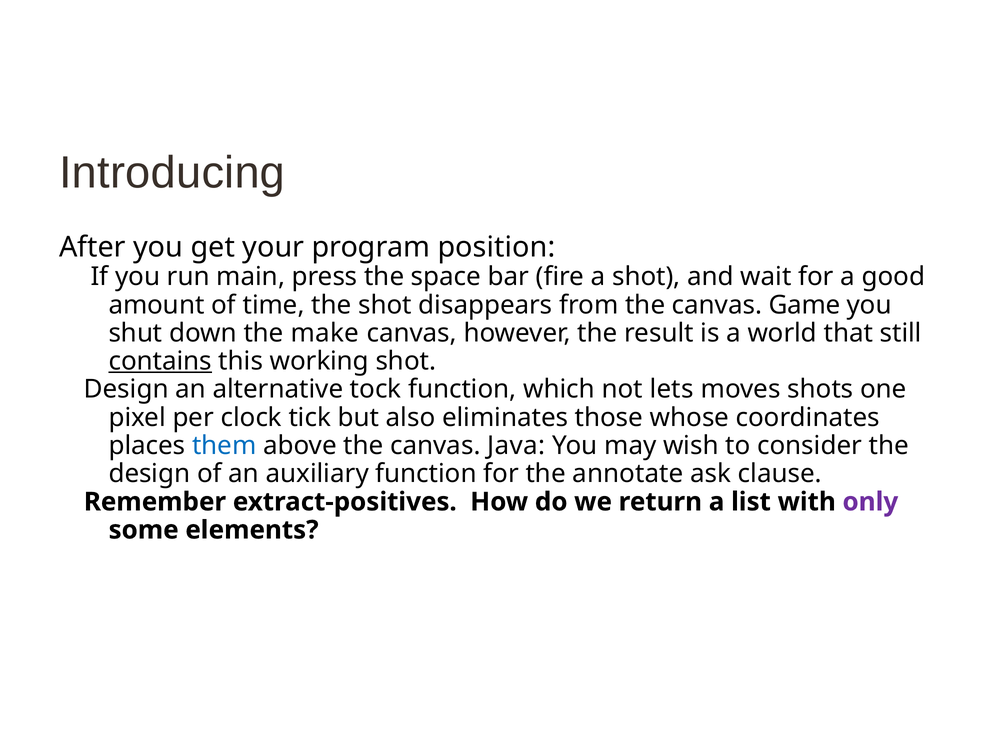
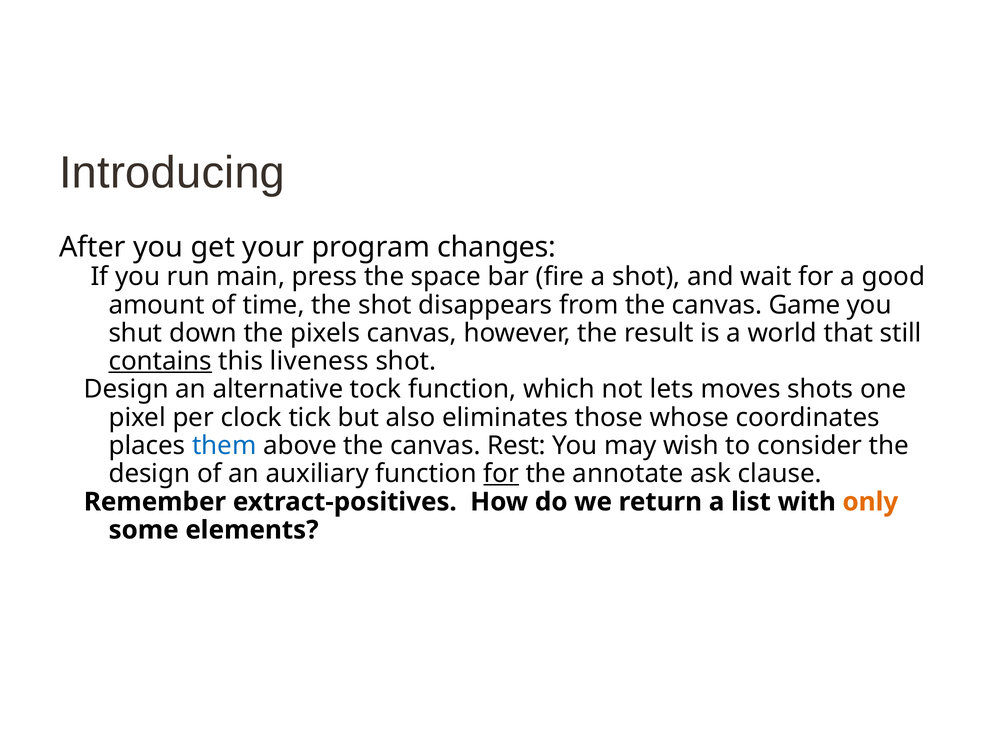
position: position -> changes (497, 247)
make: make -> pixels (325, 333)
working: working -> liveness (319, 361)
Java: Java -> Rest (517, 446)
for underline: none -> present (501, 474)
only colour: purple -> orange (870, 502)
